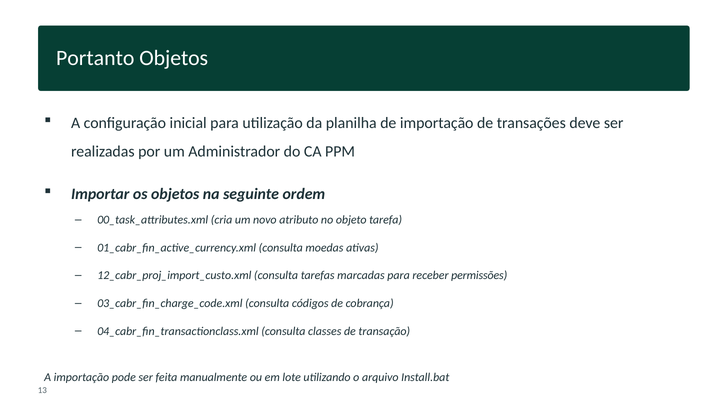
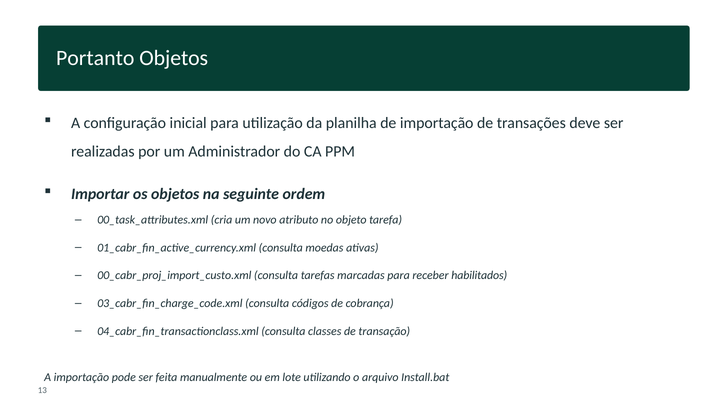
12_cabr_proj_import_custo.xml: 12_cabr_proj_import_custo.xml -> 00_cabr_proj_import_custo.xml (174, 275)
permissões: permissões -> habilitados (479, 275)
